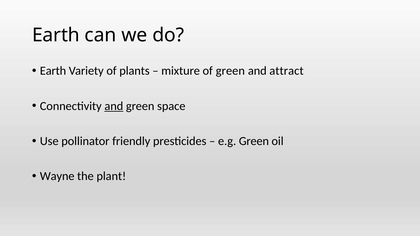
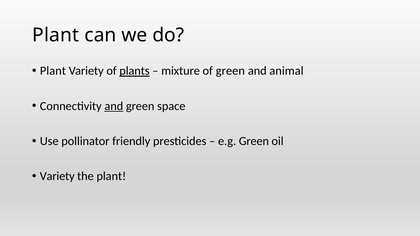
Earth: Earth -> Plant (56, 35)
Earth: Earth -> Plant (53, 71)
plants underline: none -> present (135, 71)
attract: attract -> animal (287, 71)
Wayne: Wayne -> Variety (57, 176)
